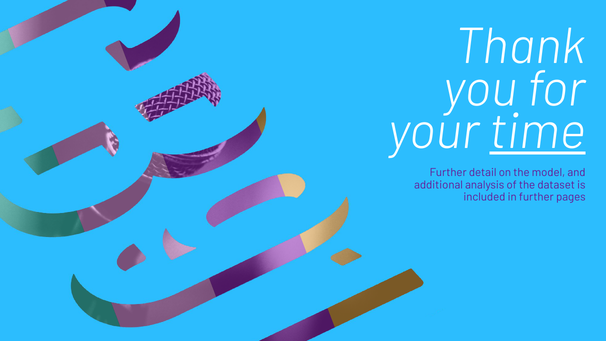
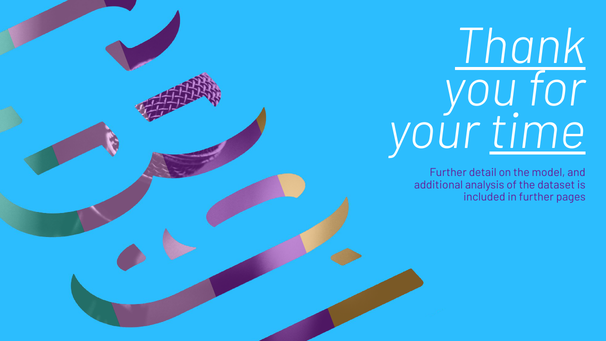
Thank underline: none -> present (520, 47)
